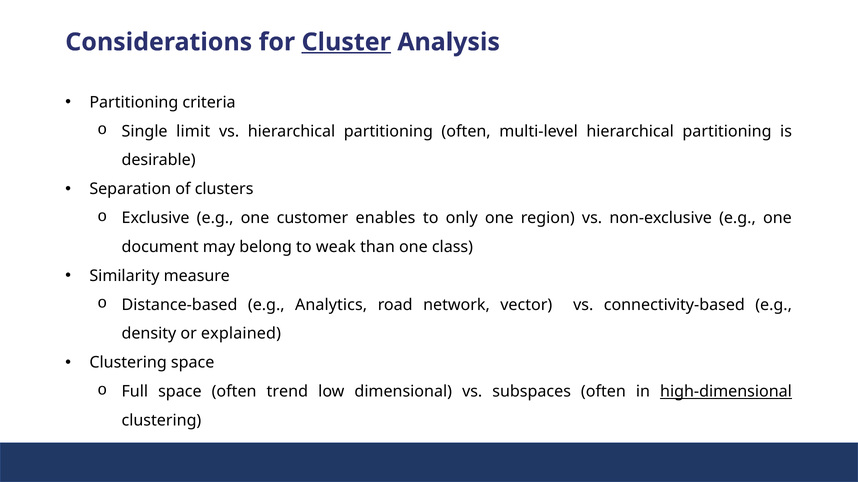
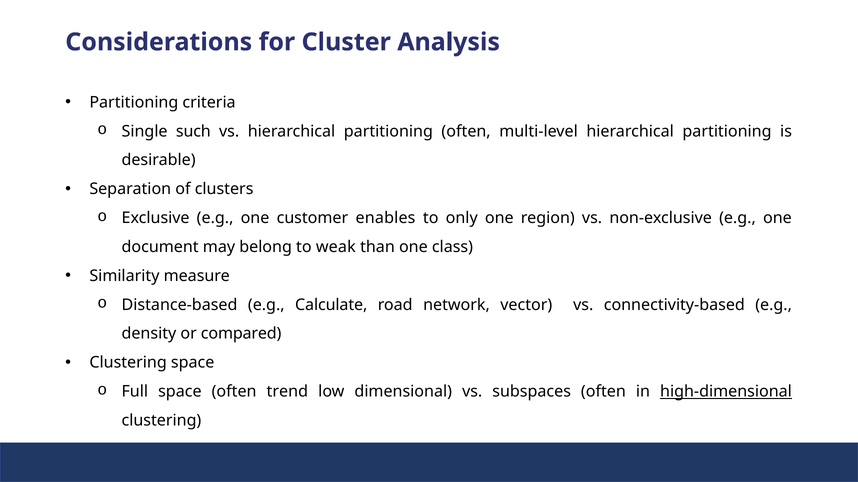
Cluster underline: present -> none (346, 42)
limit: limit -> such (193, 131)
Analytics: Analytics -> Calculate (331, 305)
explained: explained -> compared (241, 334)
